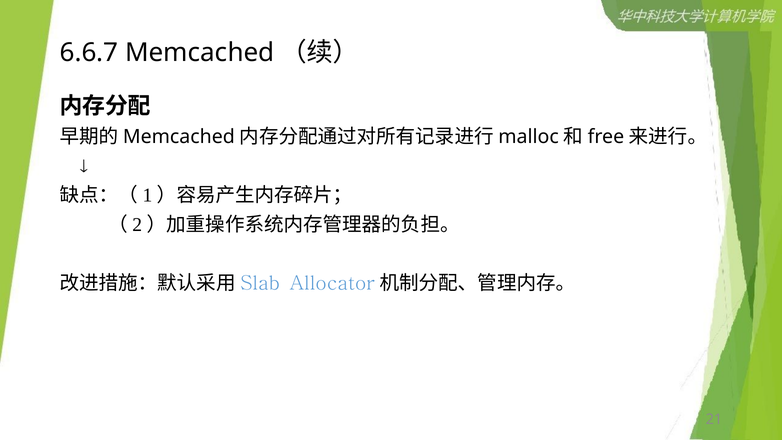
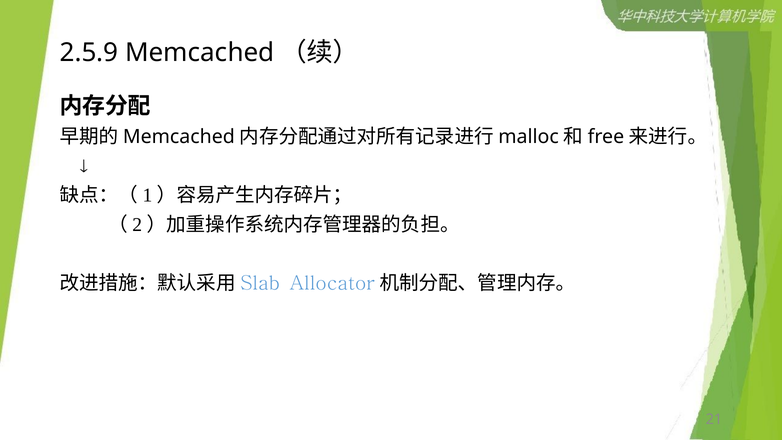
6.6.7: 6.6.7 -> 2.5.9 (89, 53)
